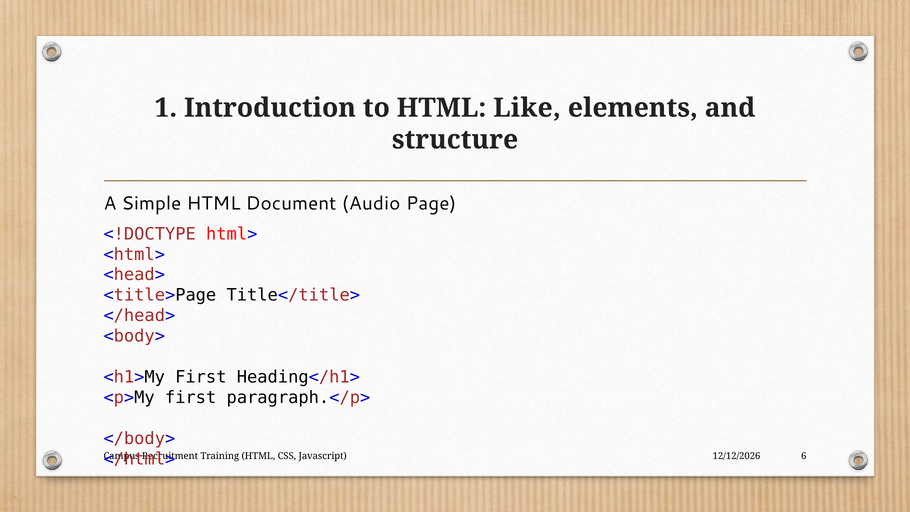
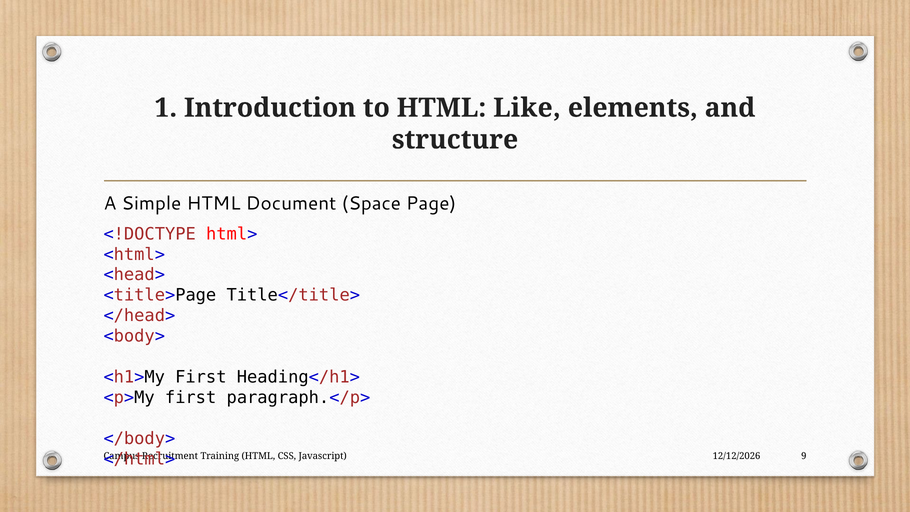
Audio: Audio -> Space (371, 203)
6: 6 -> 9 (804, 456)
